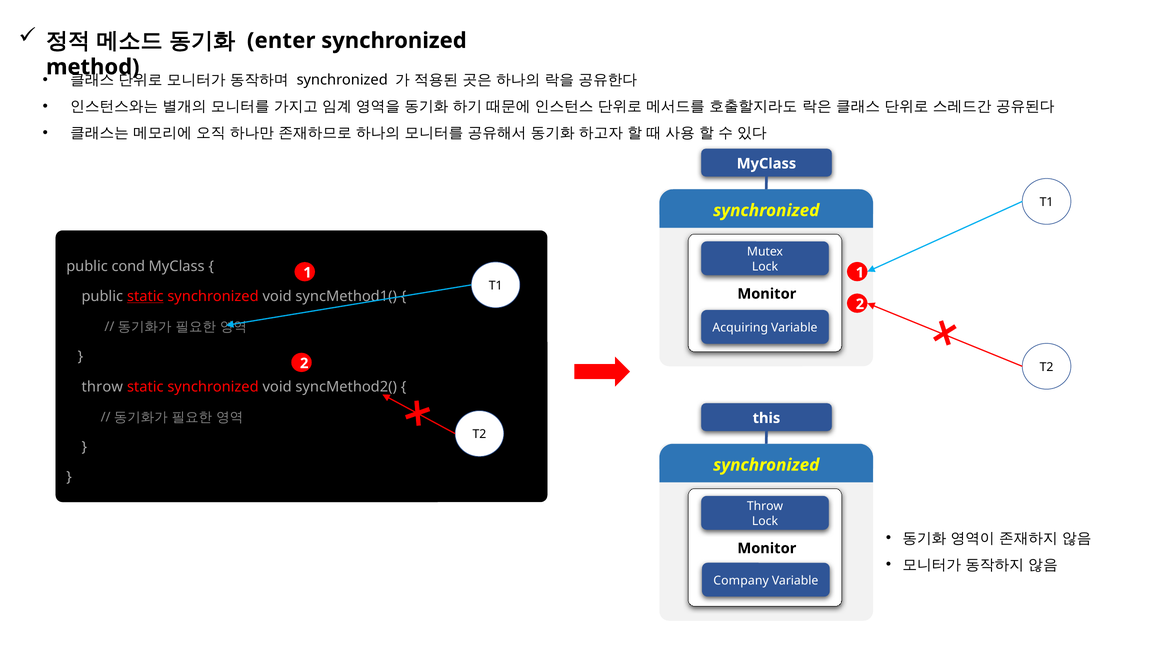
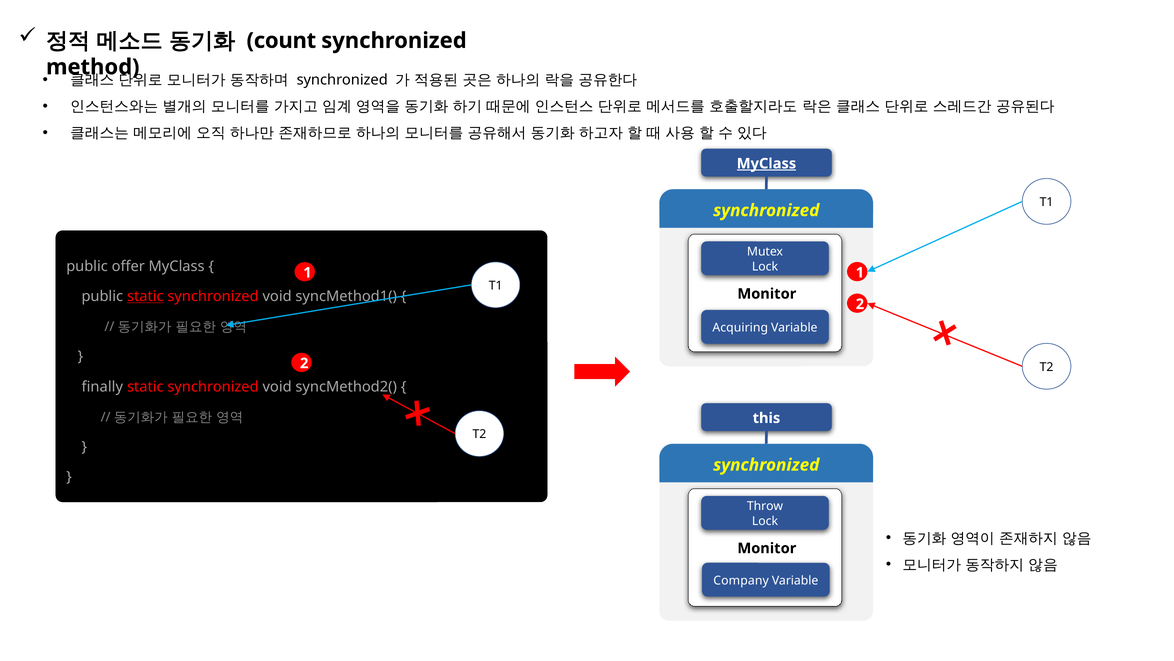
enter: enter -> count (281, 41)
MyClass underline: none -> present (766, 163)
cond: cond -> offer (128, 266)
throw: throw -> finally (102, 386)
